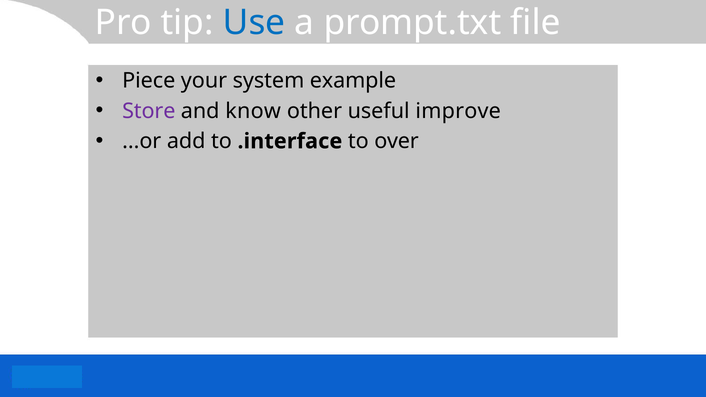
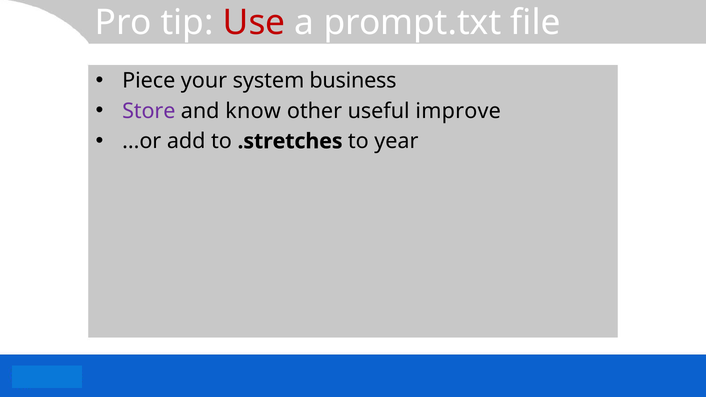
Use colour: blue -> red (254, 23)
example: example -> business (353, 81)
.interface: .interface -> .stretches (290, 141)
over: over -> year (396, 141)
